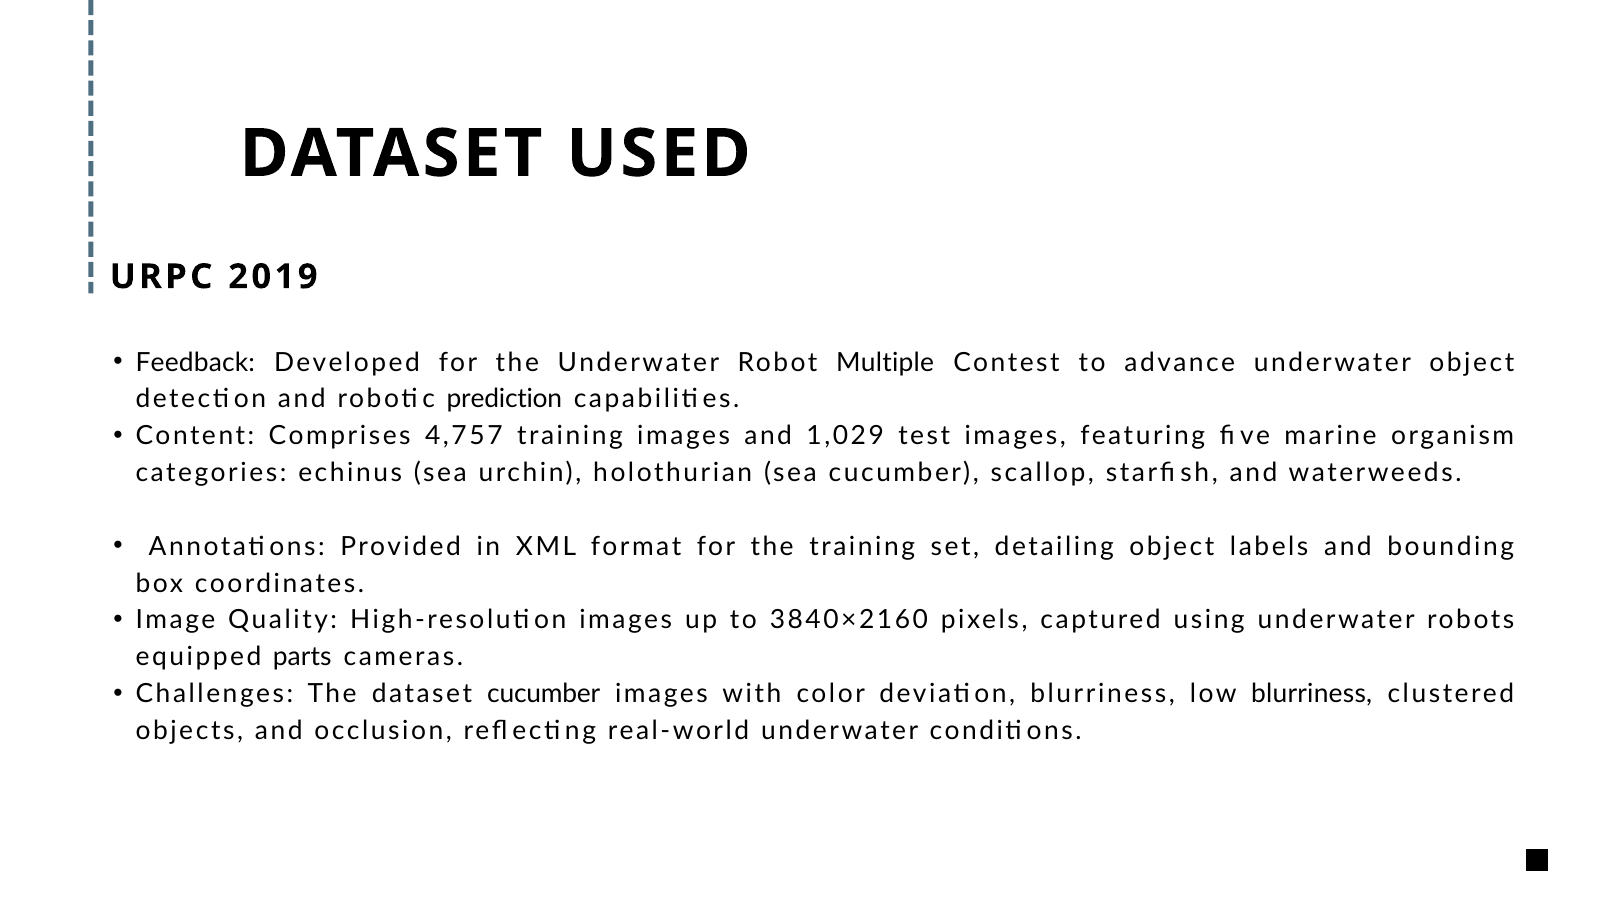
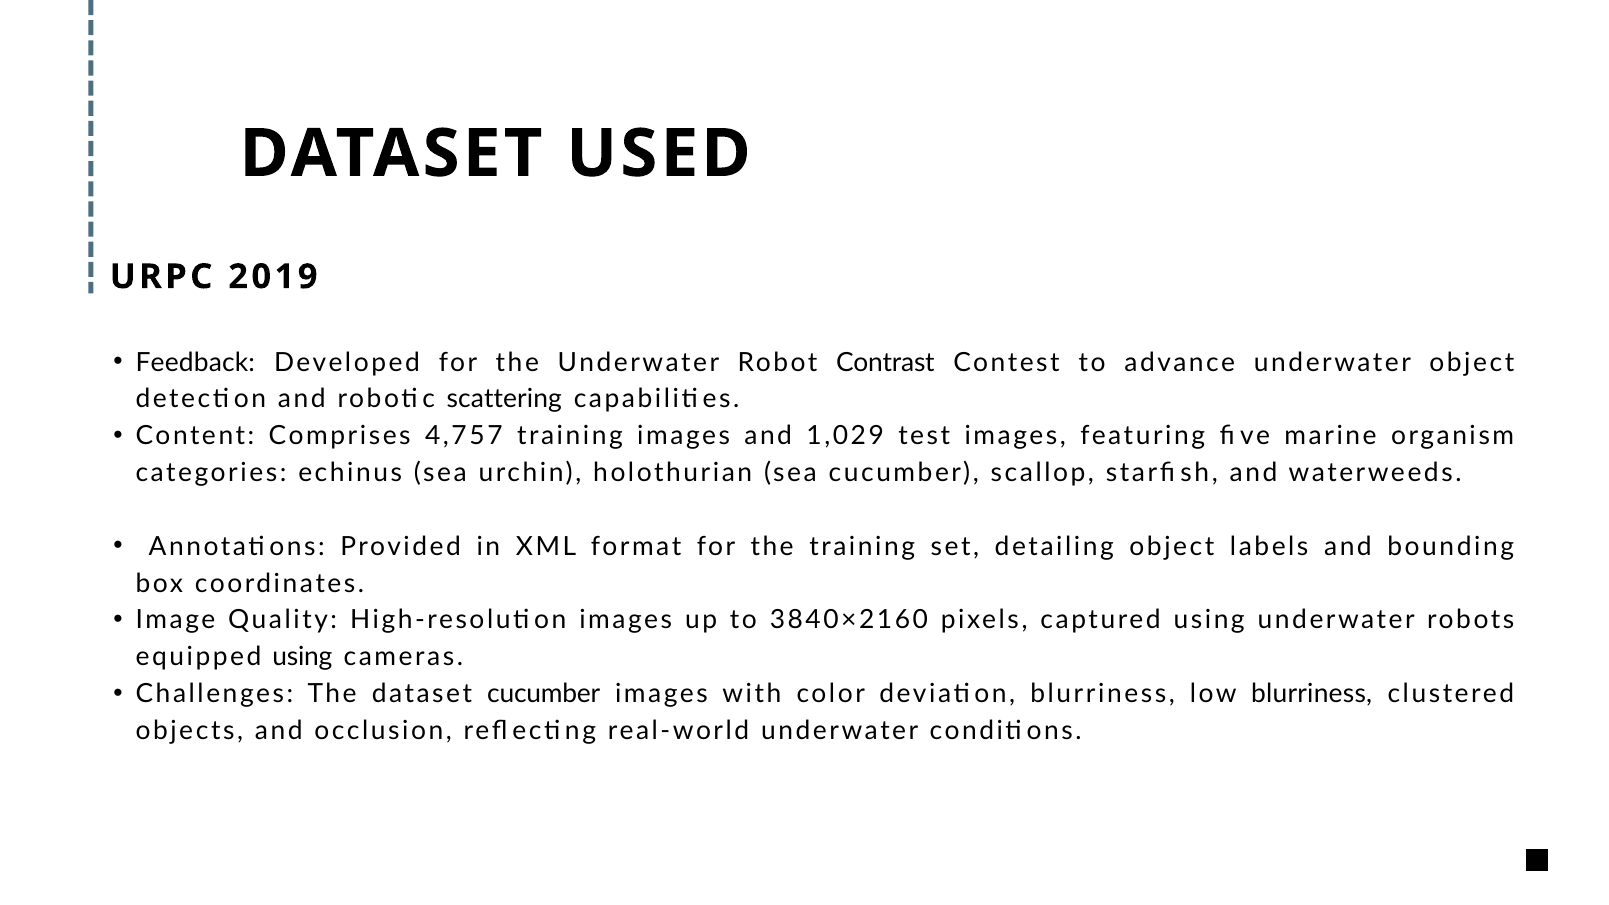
Multiple: Multiple -> Contrast (885, 362)
prediction: prediction -> scattering (504, 399)
equipped parts: parts -> using (302, 657)
